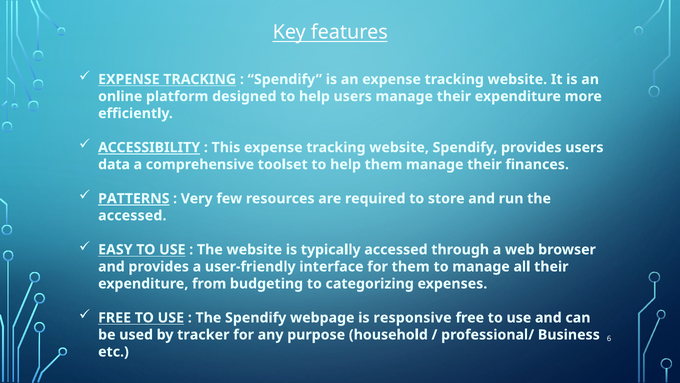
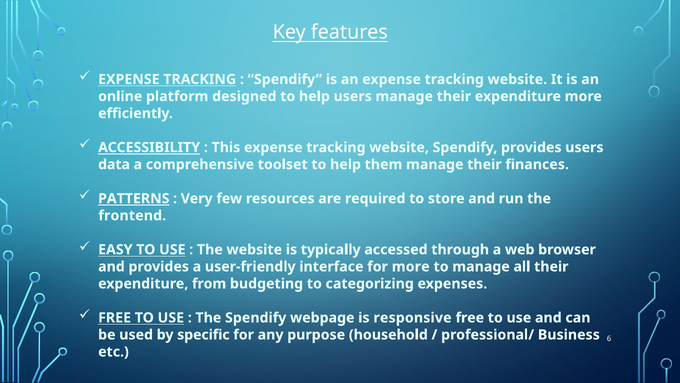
accessed: accessed -> frontend (132, 215)
for them: them -> more (411, 266)
tracker: tracker -> specific (203, 334)
